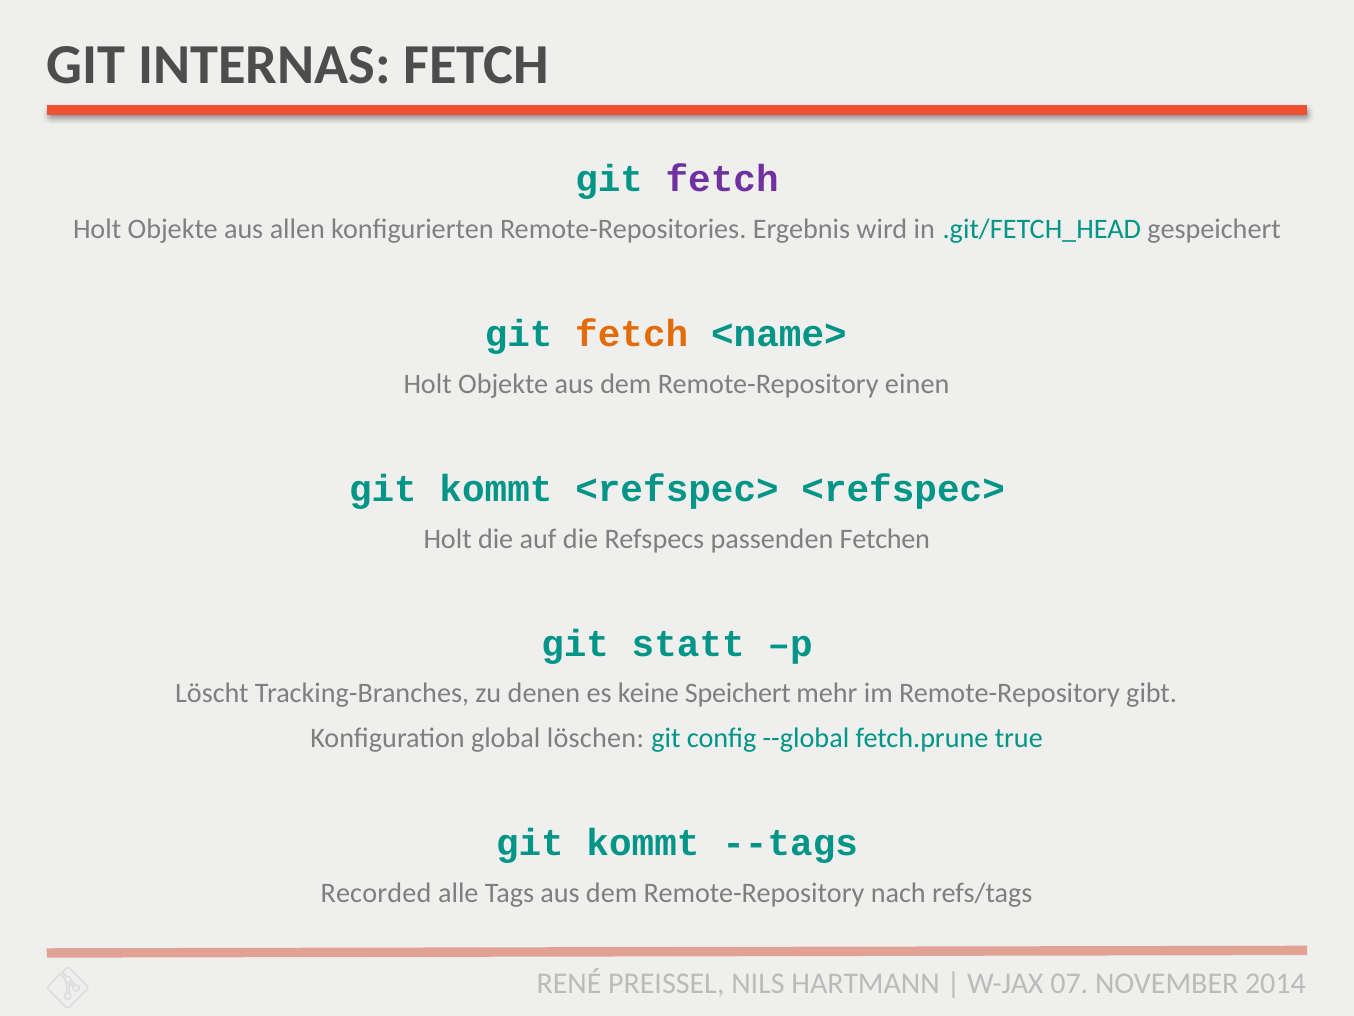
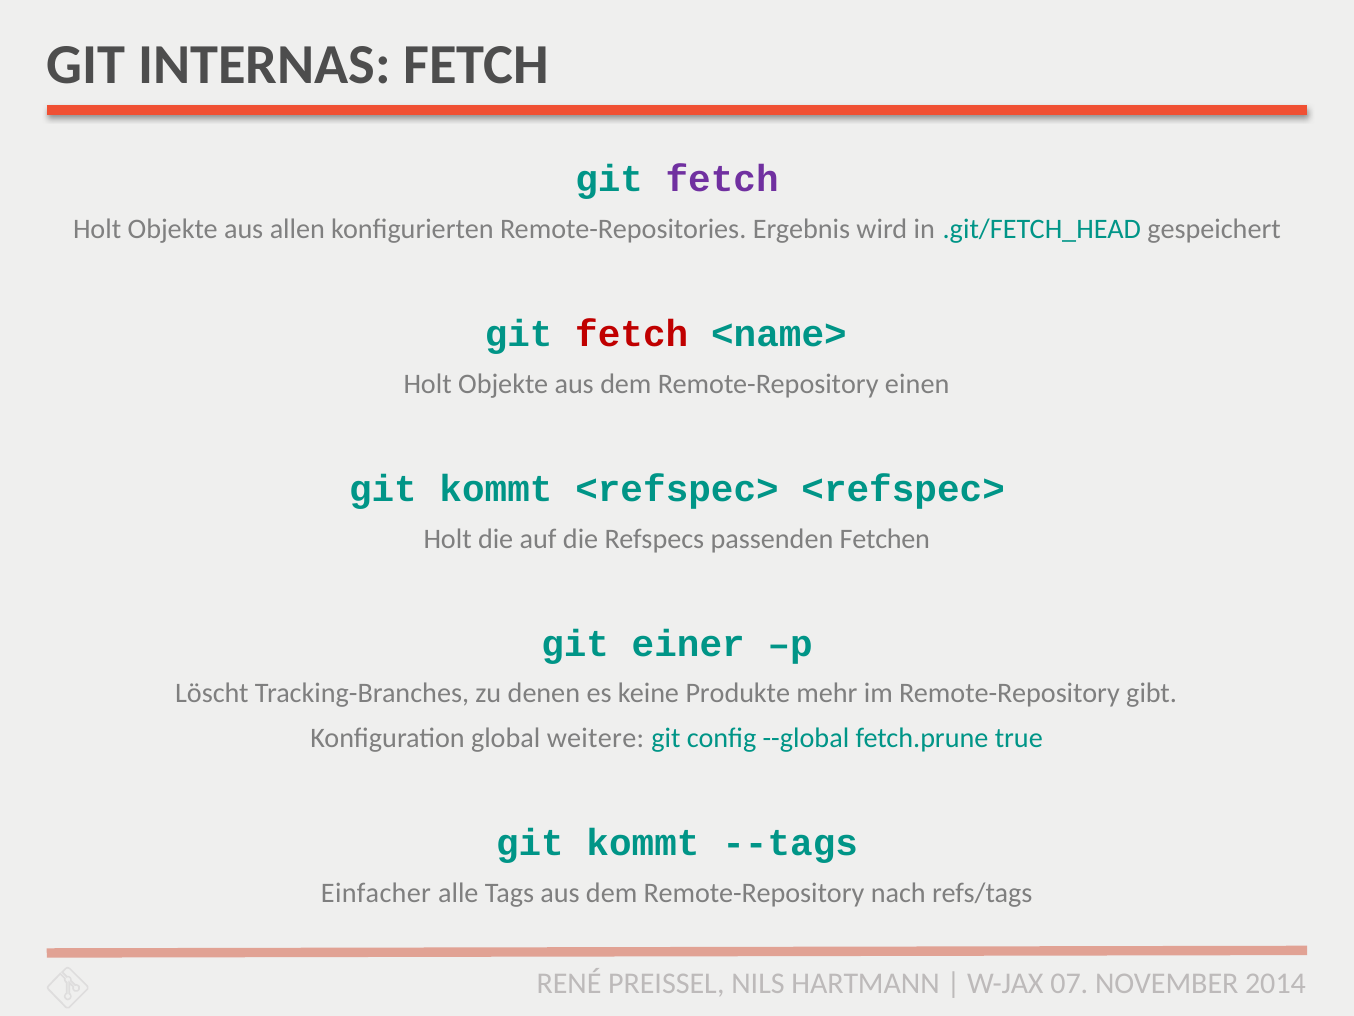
fetch colour: orange -> red (632, 334)
statt: statt -> einer (688, 643)
Speichert: Speichert -> Produkte (738, 693)
löschen: löschen -> weitere (595, 738)
Recorded: Recorded -> Einfacher (376, 893)
